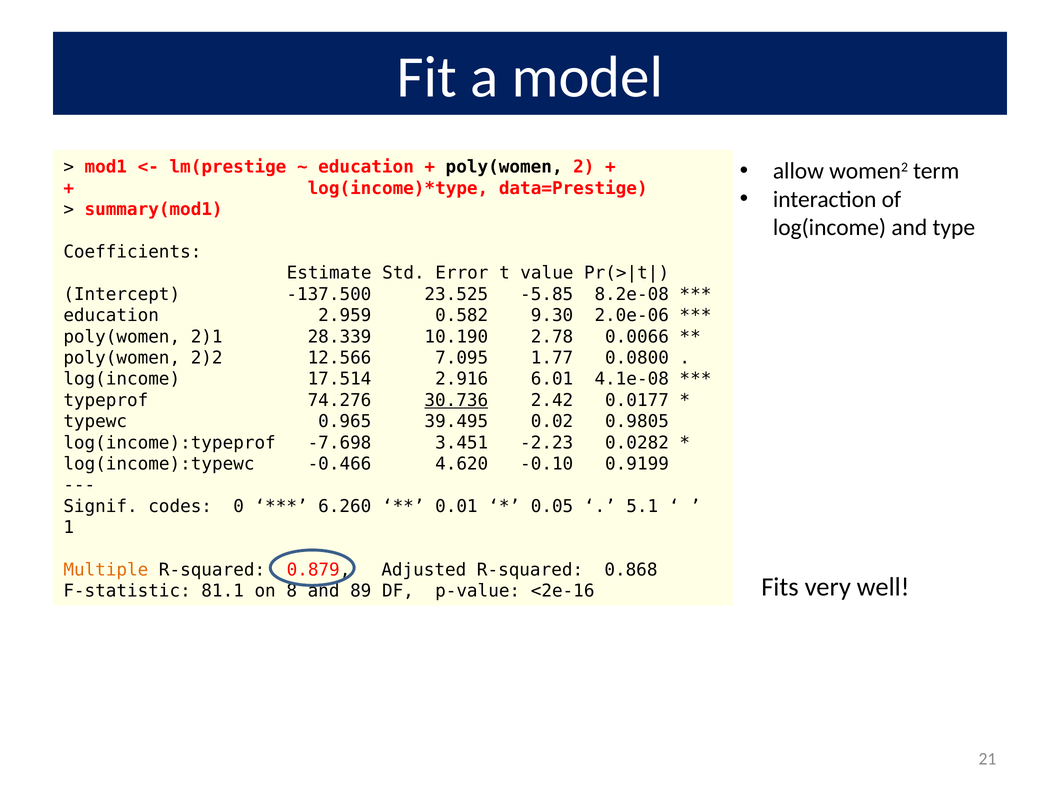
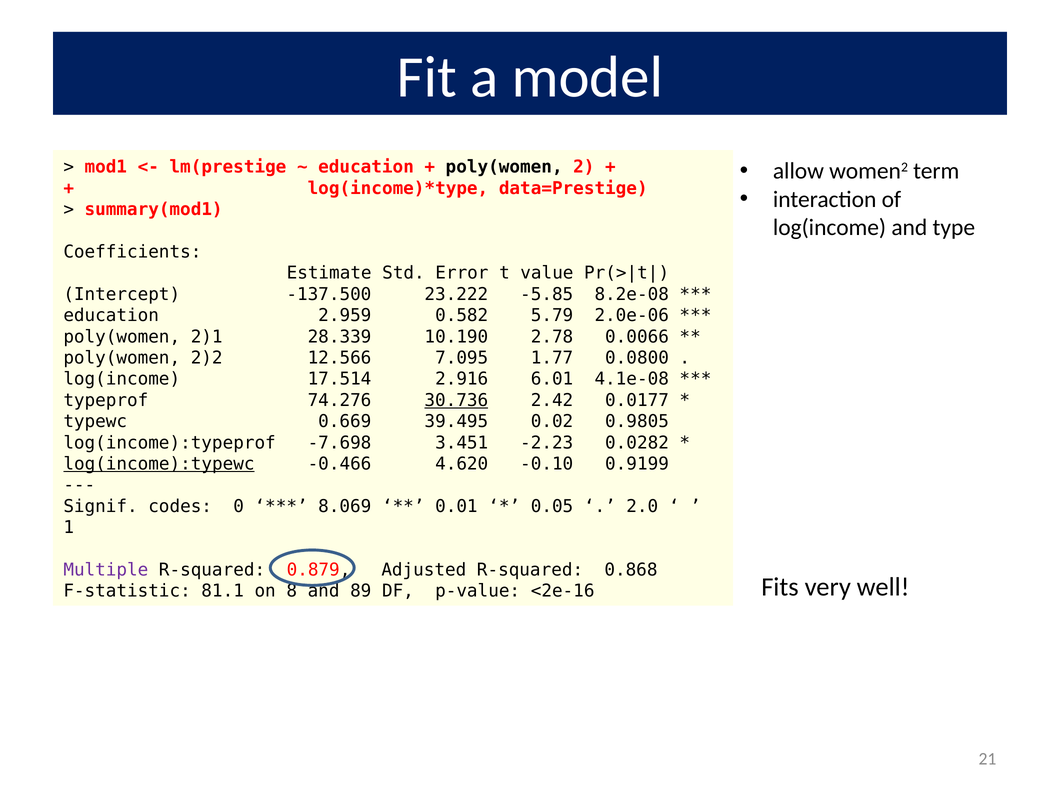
23.525: 23.525 -> 23.222 (456, 294)
9.30: 9.30 -> 5.79 (552, 316)
0.965: 0.965 -> 0.669 (345, 422)
log(income):typewc underline: none -> present (159, 464)
6.260: 6.260 -> 8.069 (345, 506)
5.1: 5.1 -> 2.0 (642, 506)
Multiple colour: orange -> purple (106, 570)
